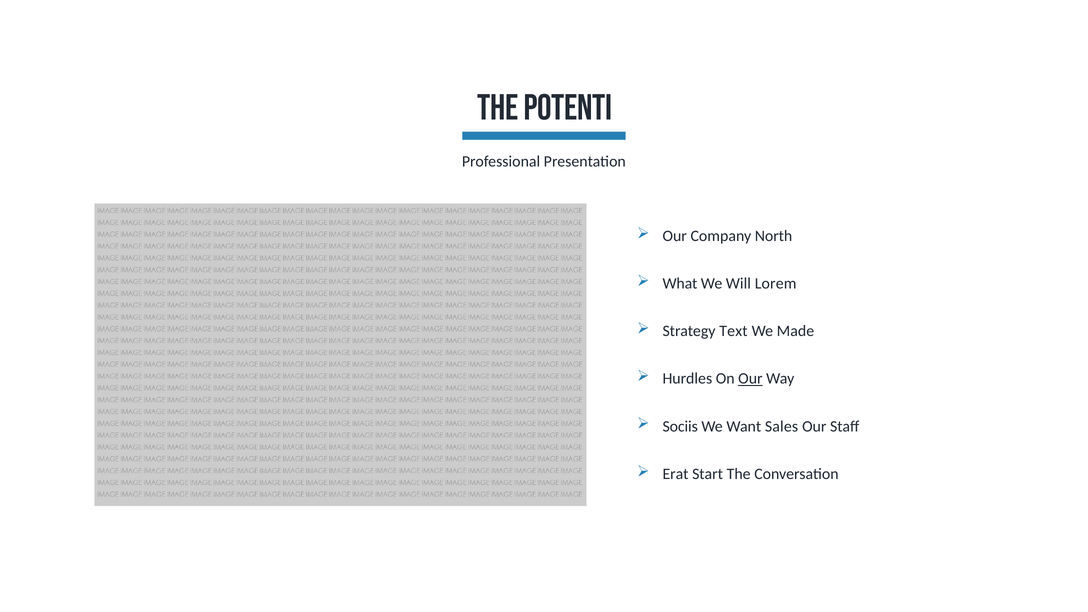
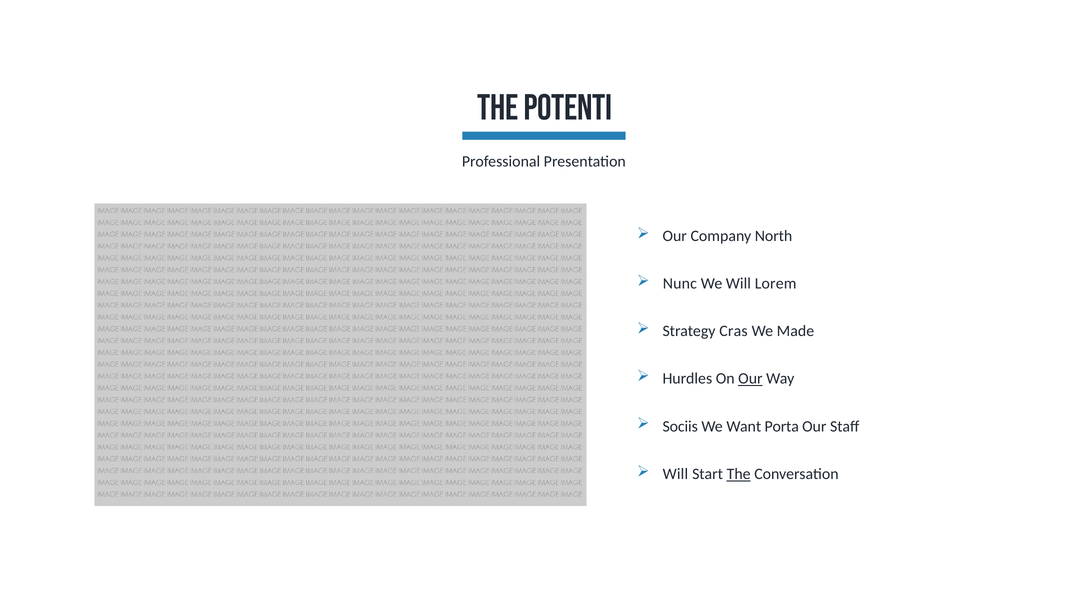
What: What -> Nunc (680, 284)
Text: Text -> Cras (733, 331)
Sales: Sales -> Porta (782, 426)
Erat: Erat -> Will (675, 474)
The underline: none -> present (739, 474)
